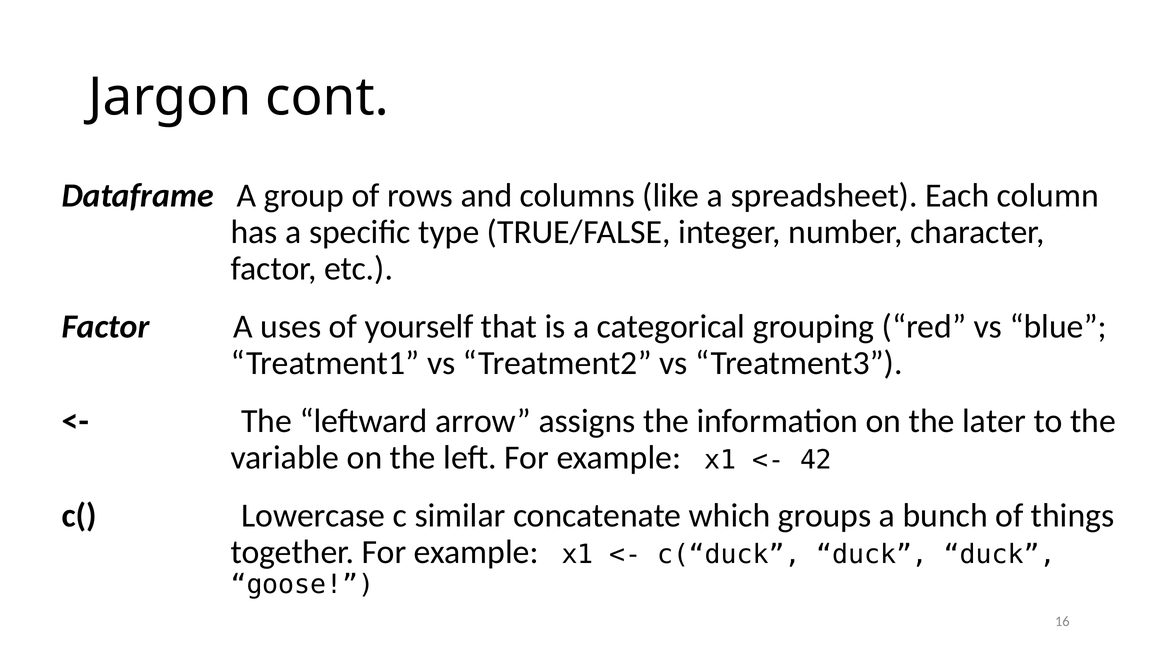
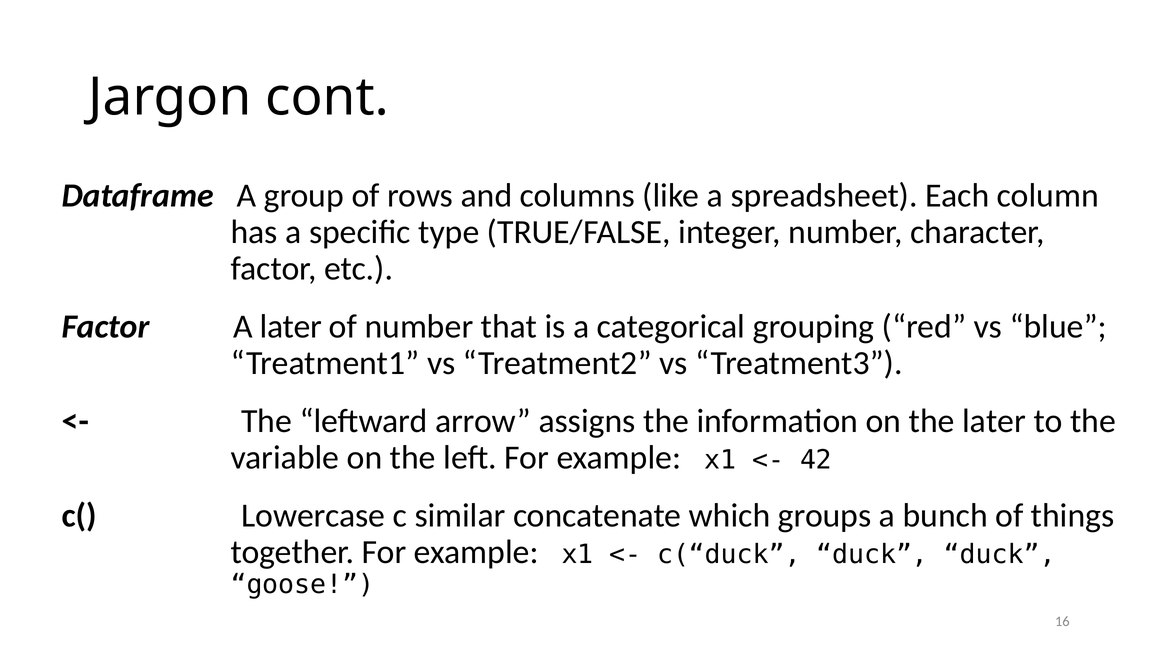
A uses: uses -> later (291, 327)
of yourself: yourself -> number (419, 327)
